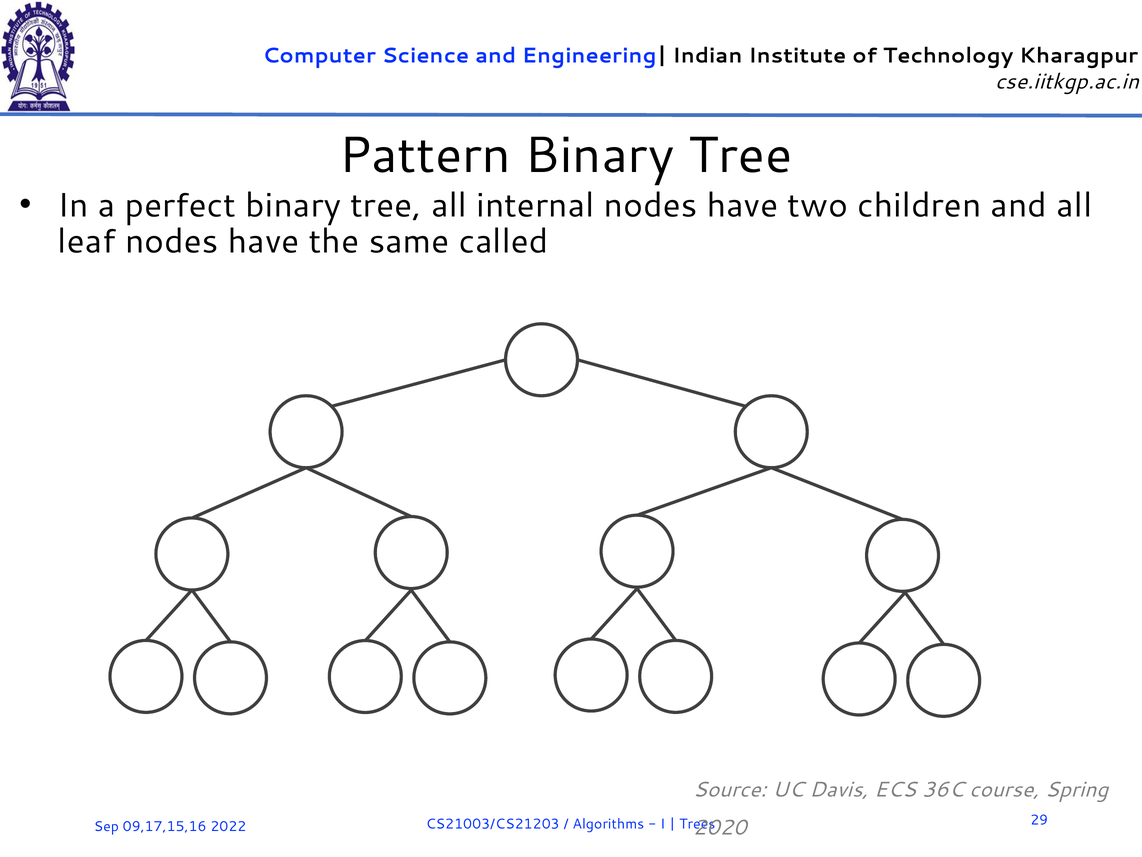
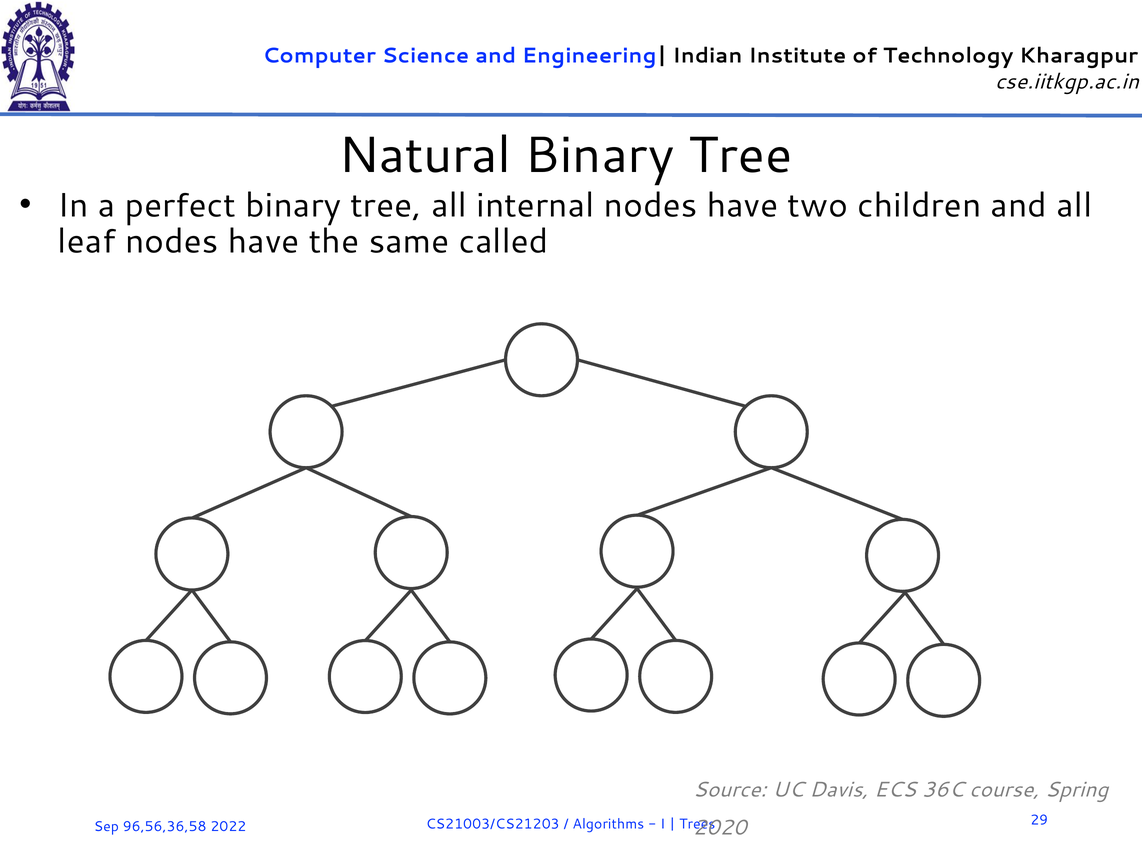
Pattern: Pattern -> Natural (425, 155)
09,17,15,16: 09,17,15,16 -> 96,56,36,58 (165, 826)
